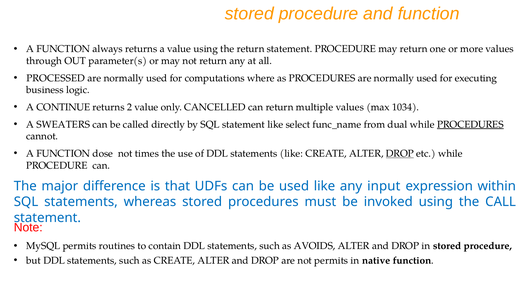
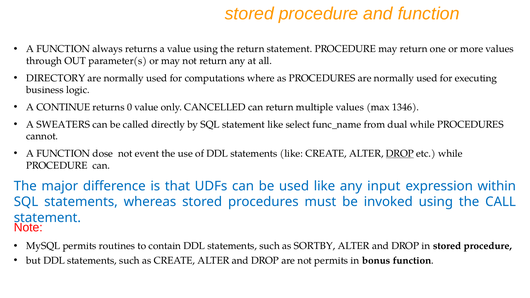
PROCESSED: PROCESSED -> DIRECTORY (56, 78)
2: 2 -> 0 (130, 107)
1034: 1034 -> 1346 (406, 107)
PROCEDURES underline: present -> none (470, 124)
times: times -> event (147, 154)
AVOIDS: AVOIDS -> SORTBY (315, 246)
native: native -> bonus (376, 261)
